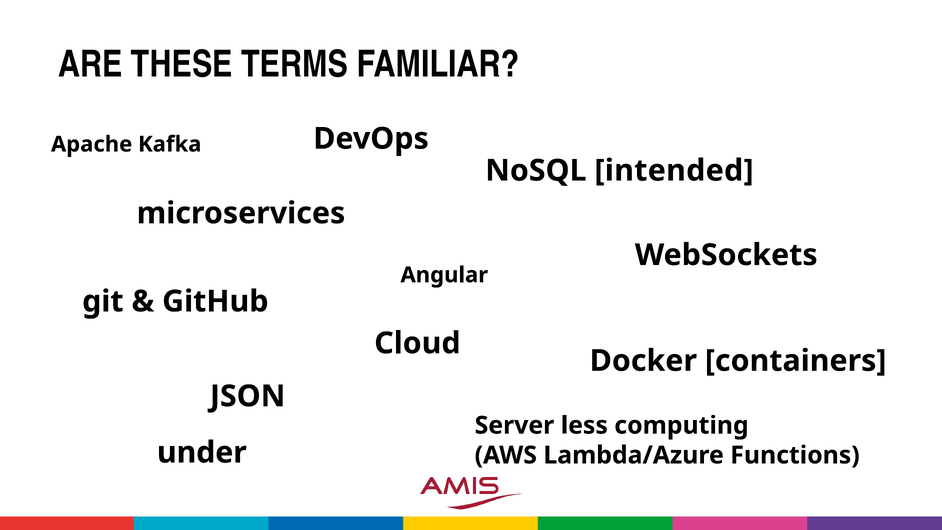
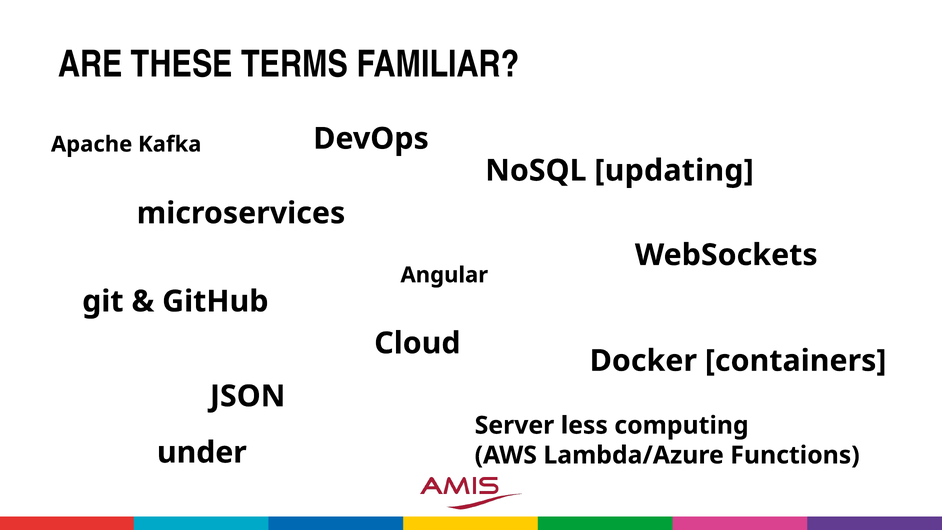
intended: intended -> updating (674, 171)
